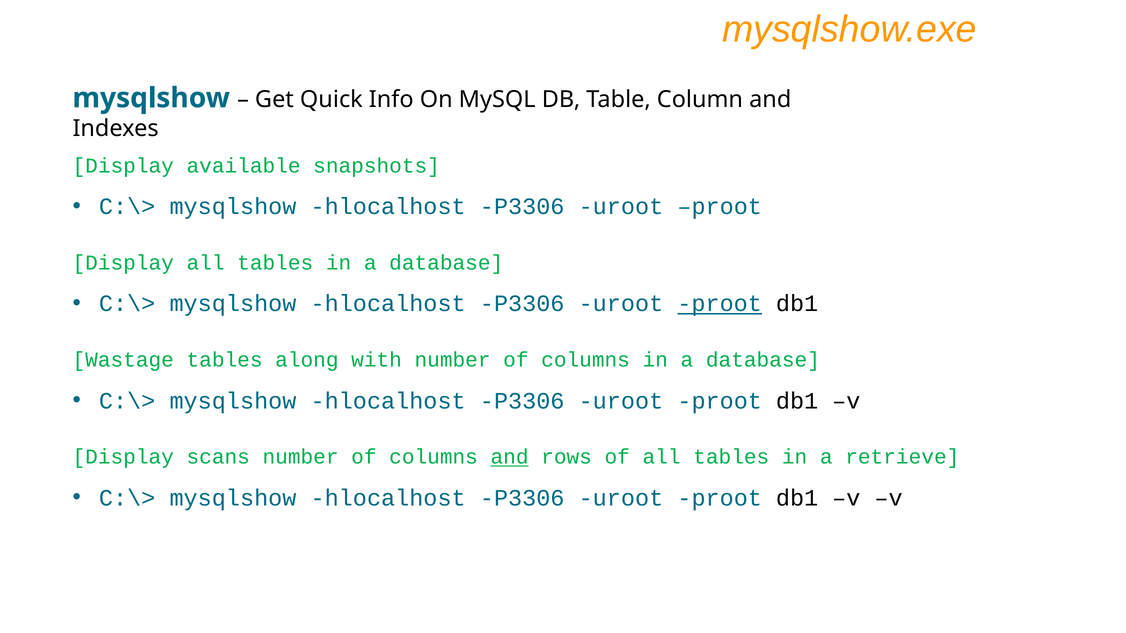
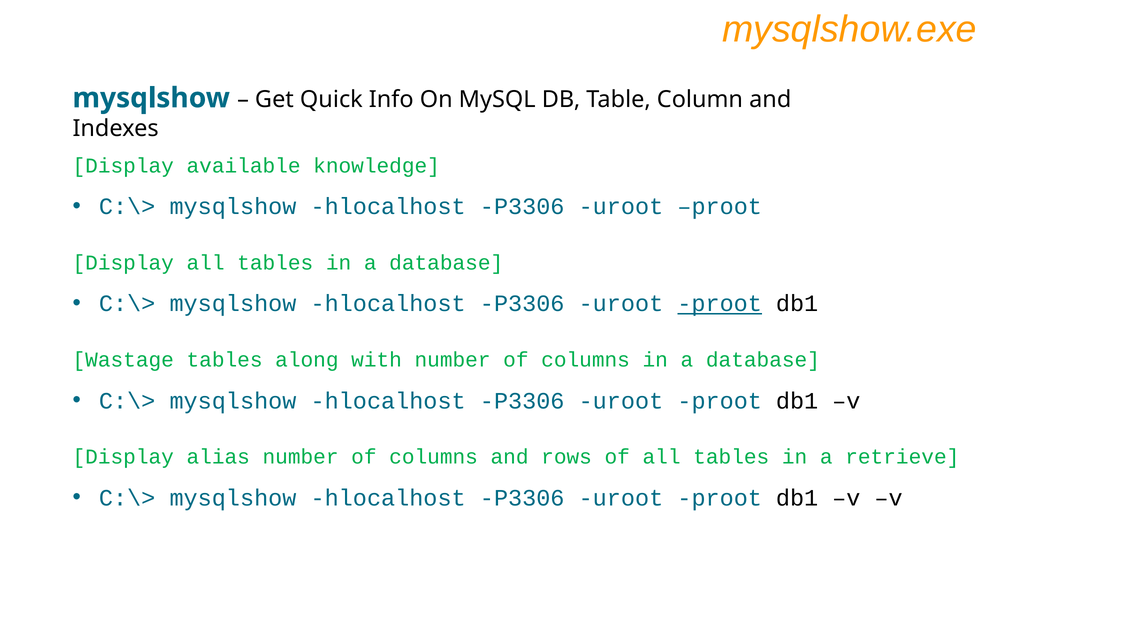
snapshots: snapshots -> knowledge (377, 166)
scans: scans -> alias (218, 457)
and underline: present -> none (510, 457)
